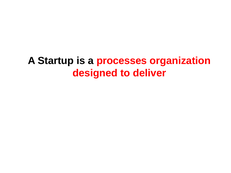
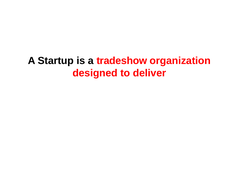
processes: processes -> tradeshow (122, 61)
